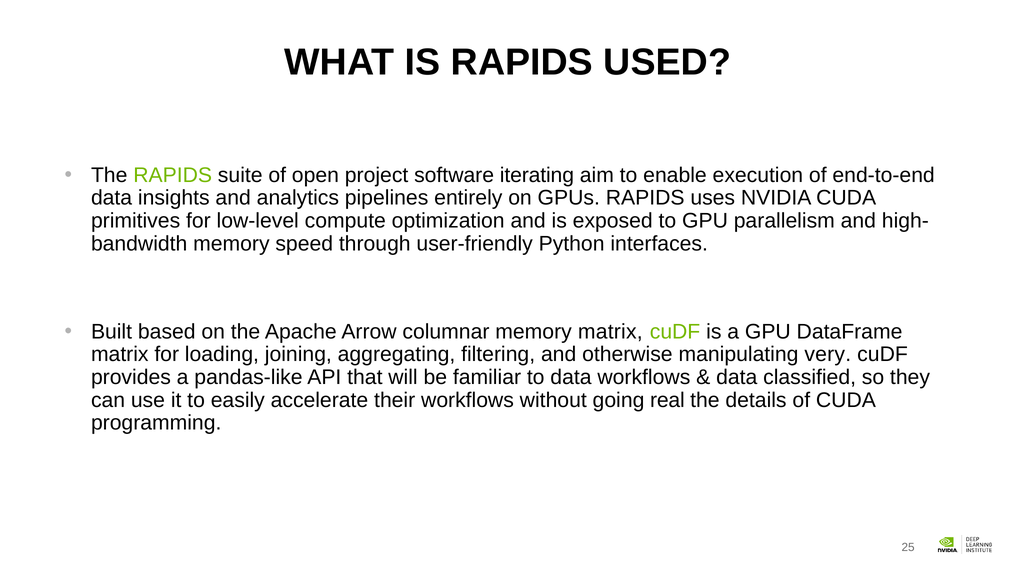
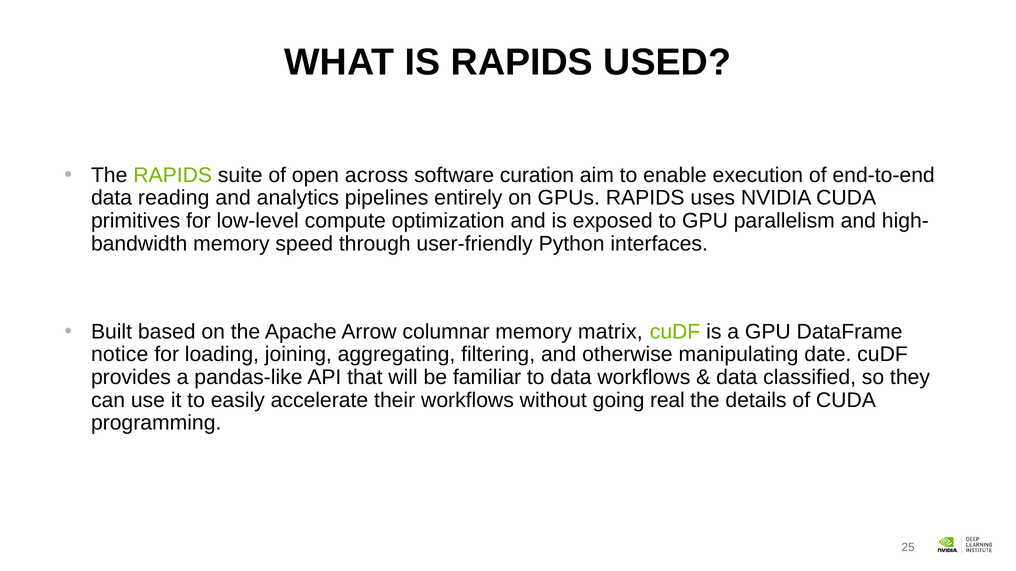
project: project -> across (376, 175)
iterating: iterating -> curation (537, 175)
insights: insights -> reading (174, 198)
matrix: matrix -> notice (120, 355)
very: very -> date (828, 355)
